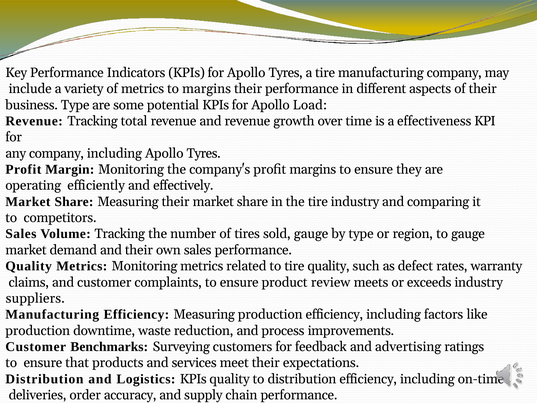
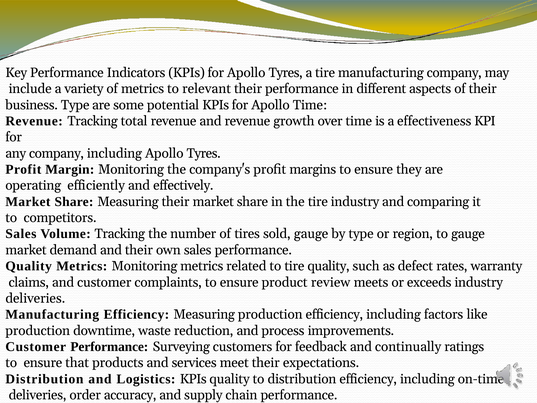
to margins: margins -> relevant (207, 89)
Apollo Load: Load -> Time (310, 105)
suppliers: suppliers -> deliveries (35, 298)
Customer Benchmarks: Benchmarks -> Performance (109, 347)
advertising: advertising -> continually (408, 347)
